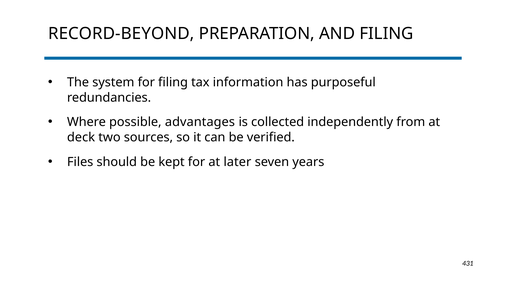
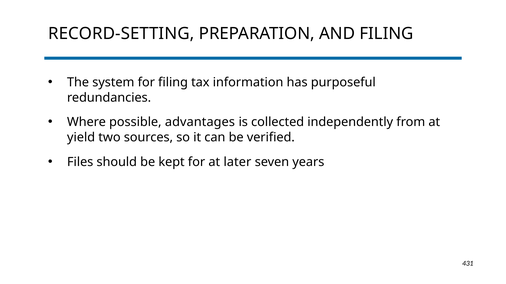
RECORD-BEYOND: RECORD-BEYOND -> RECORD-SETTING (121, 34)
deck: deck -> yield (81, 138)
